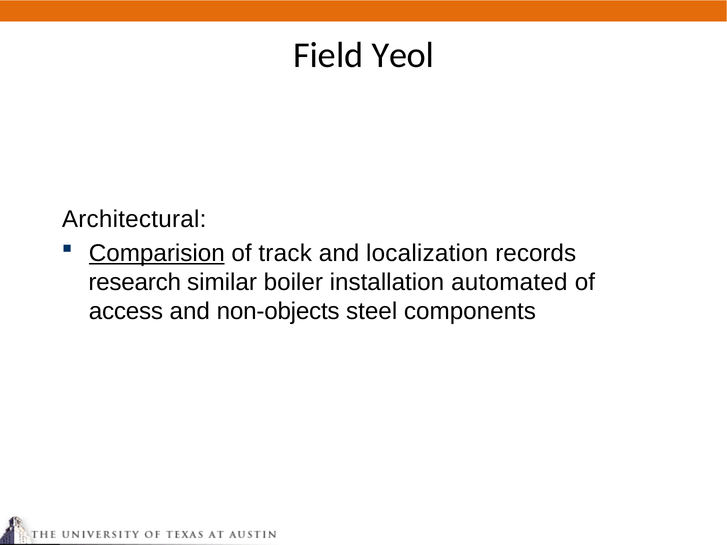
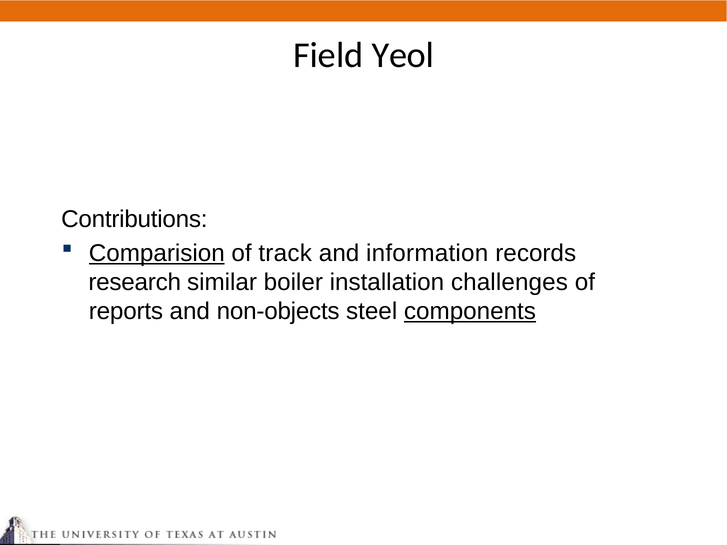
Architectural: Architectural -> Contributions (134, 220)
localization: localization -> information (427, 253)
automated: automated -> challenges (509, 283)
access: access -> reports (126, 312)
components underline: none -> present (470, 312)
